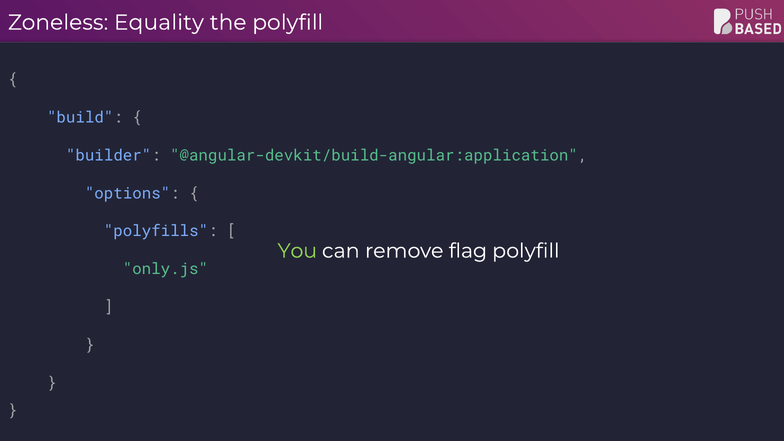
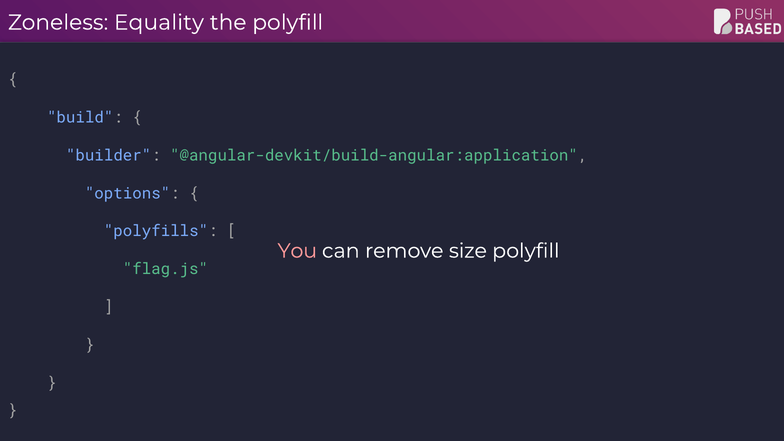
You colour: light green -> pink (297, 251)
flag: flag -> size (468, 251)
only.js: only.js -> flag.js (165, 269)
